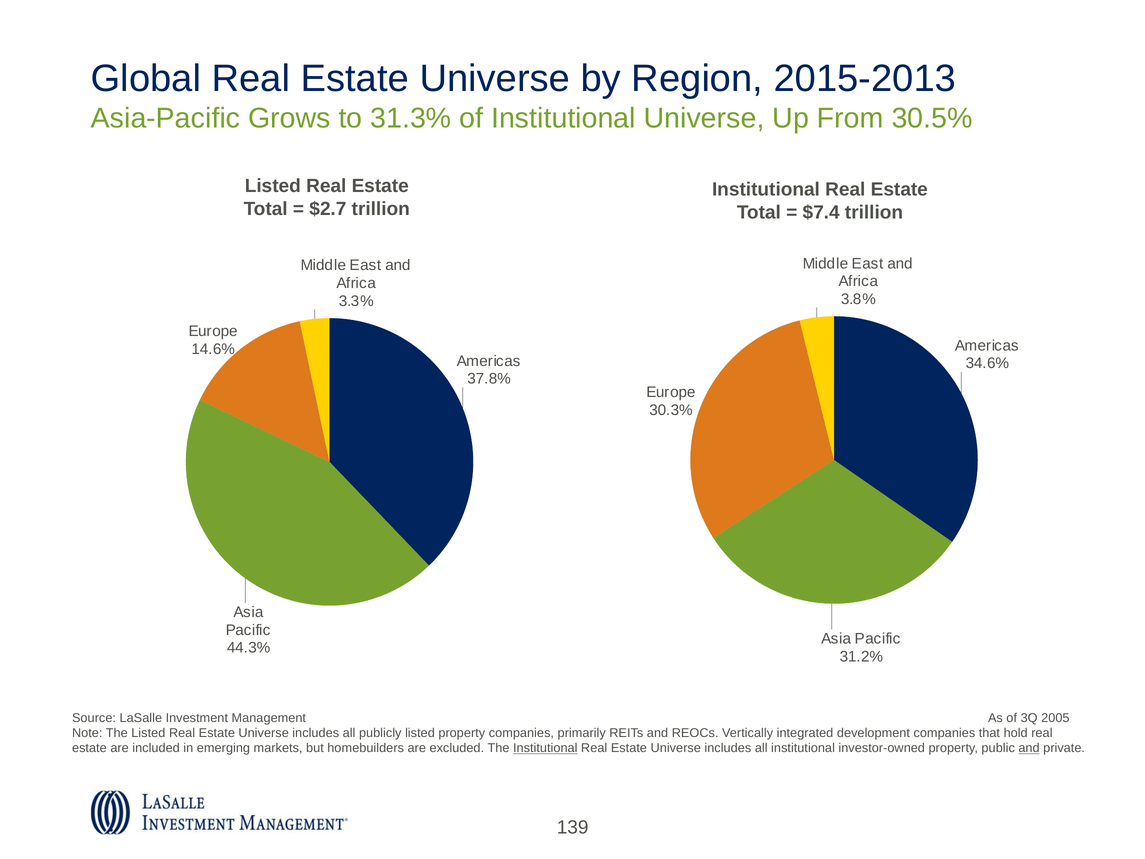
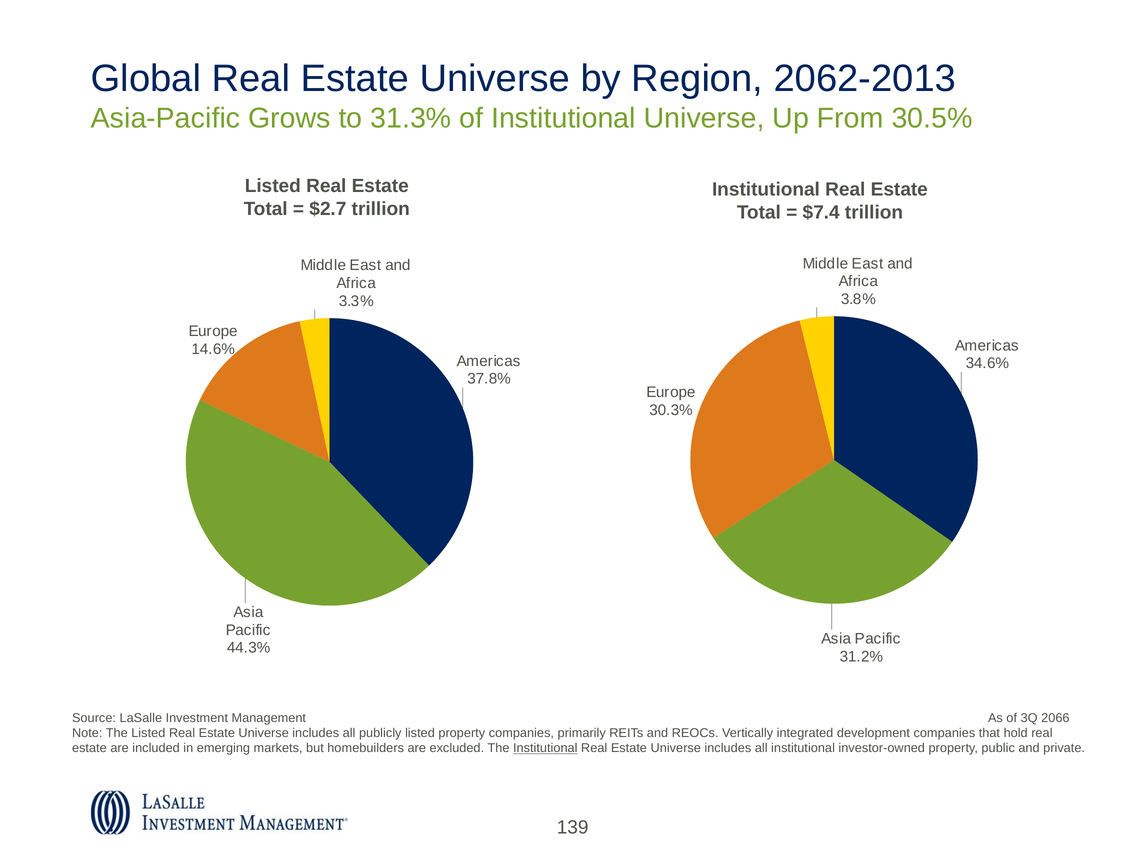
2015-2013: 2015-2013 -> 2062-2013 (865, 79)
2005: 2005 -> 2066 (1055, 718)
and underline: present -> none (1029, 748)
